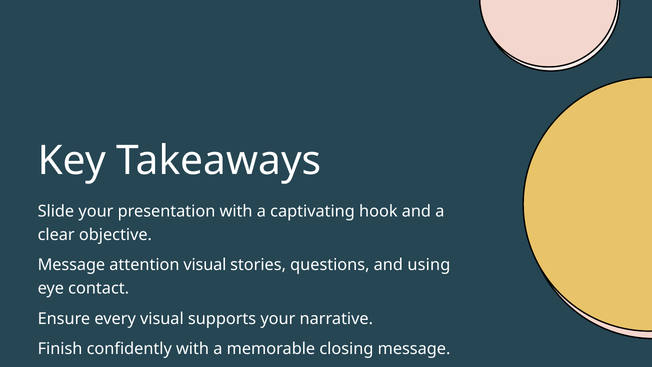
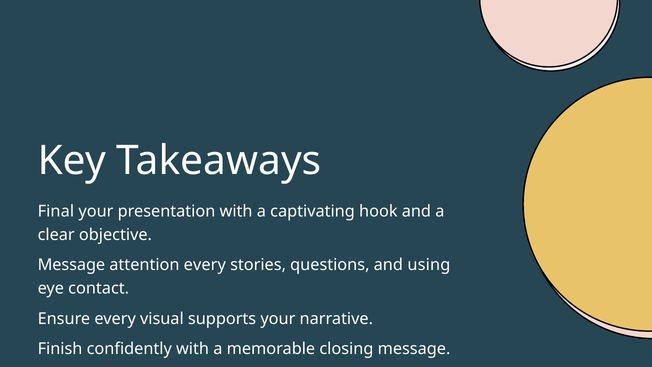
Slide: Slide -> Final (56, 211)
attention visual: visual -> every (205, 265)
